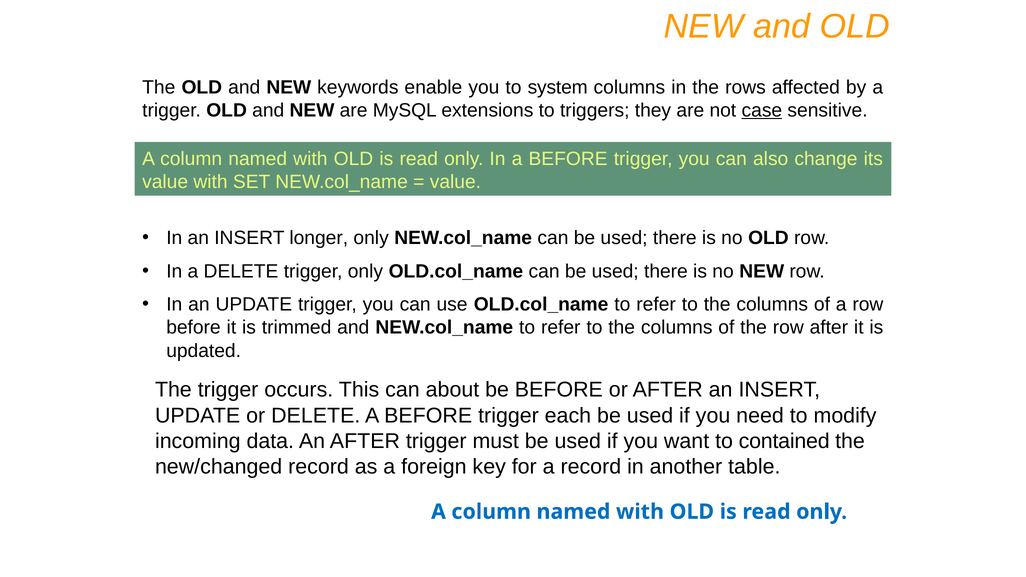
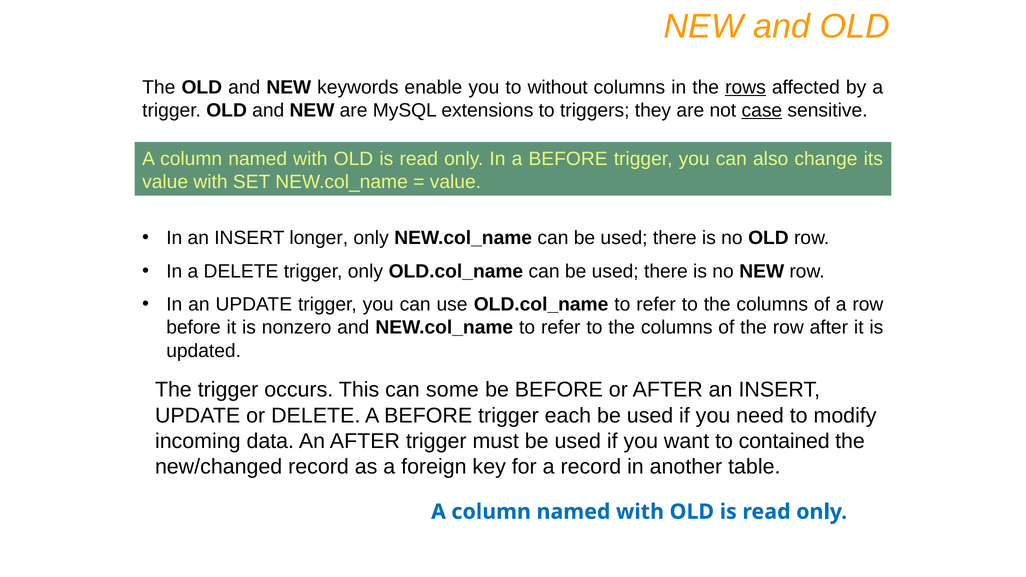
system: system -> without (558, 87)
rows underline: none -> present (745, 87)
trimmed: trimmed -> nonzero (297, 328)
about: about -> some (452, 390)
